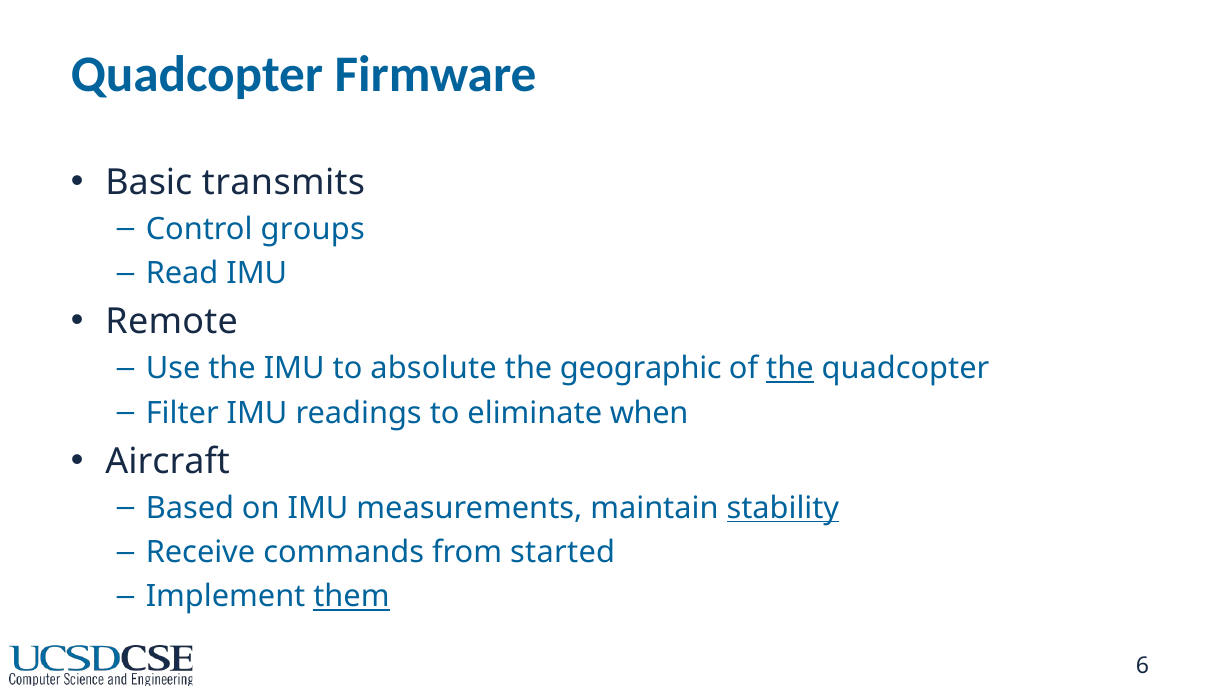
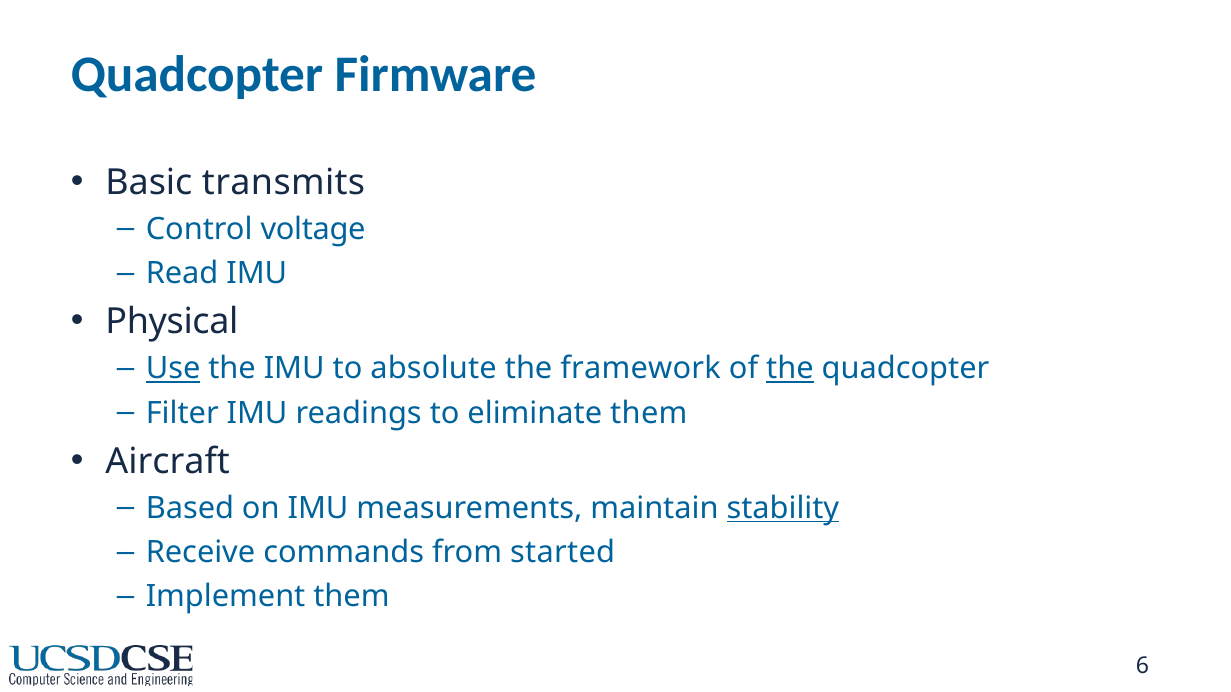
groups: groups -> voltage (313, 229)
Remote: Remote -> Physical (172, 322)
Use underline: none -> present (173, 369)
geographic: geographic -> framework (641, 369)
eliminate when: when -> them (649, 413)
them underline: present -> none (351, 597)
